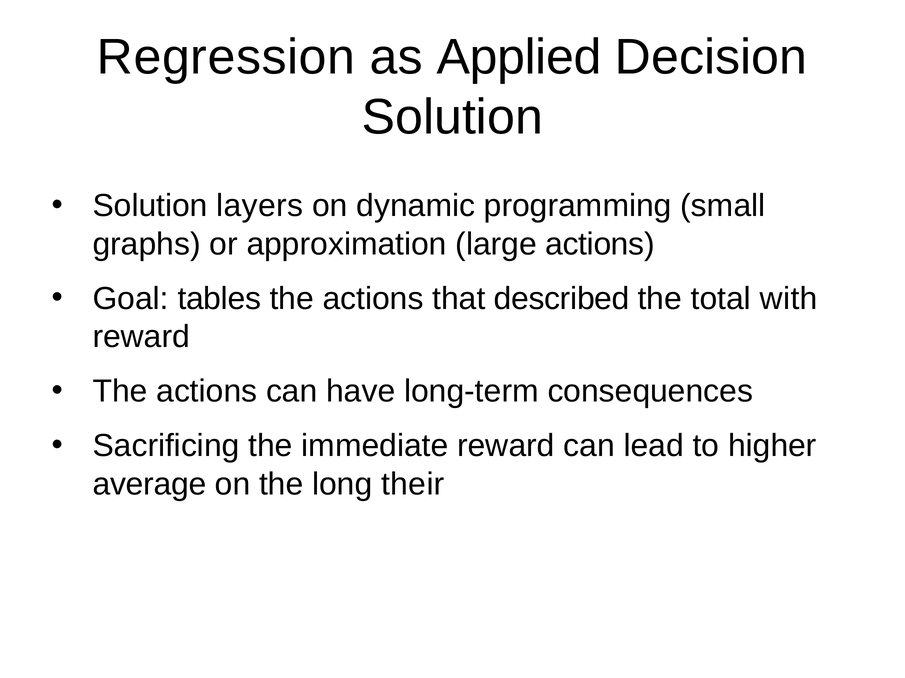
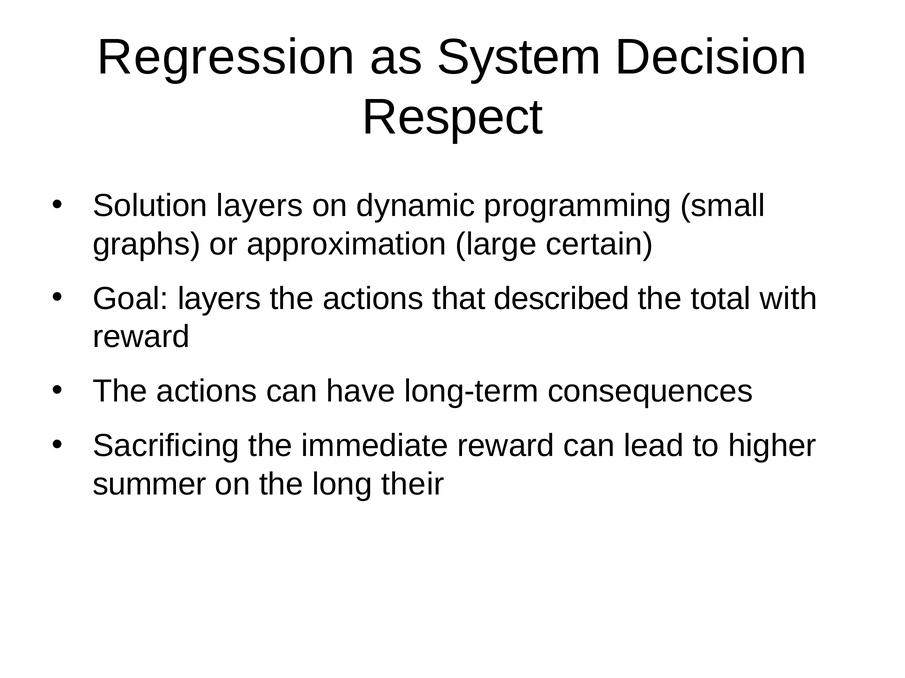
Applied: Applied -> System (519, 57)
Solution: Solution -> Respect (453, 117)
large actions: actions -> certain (600, 244)
Goal tables: tables -> layers (219, 299)
average: average -> summer (149, 485)
